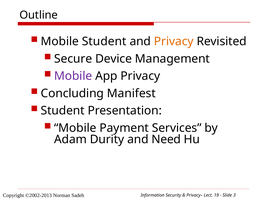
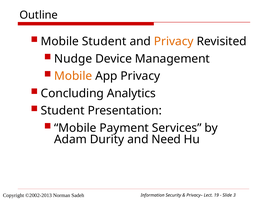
Secure: Secure -> Nudge (73, 59)
Mobile colour: purple -> orange (73, 76)
Manifest: Manifest -> Analytics (131, 93)
